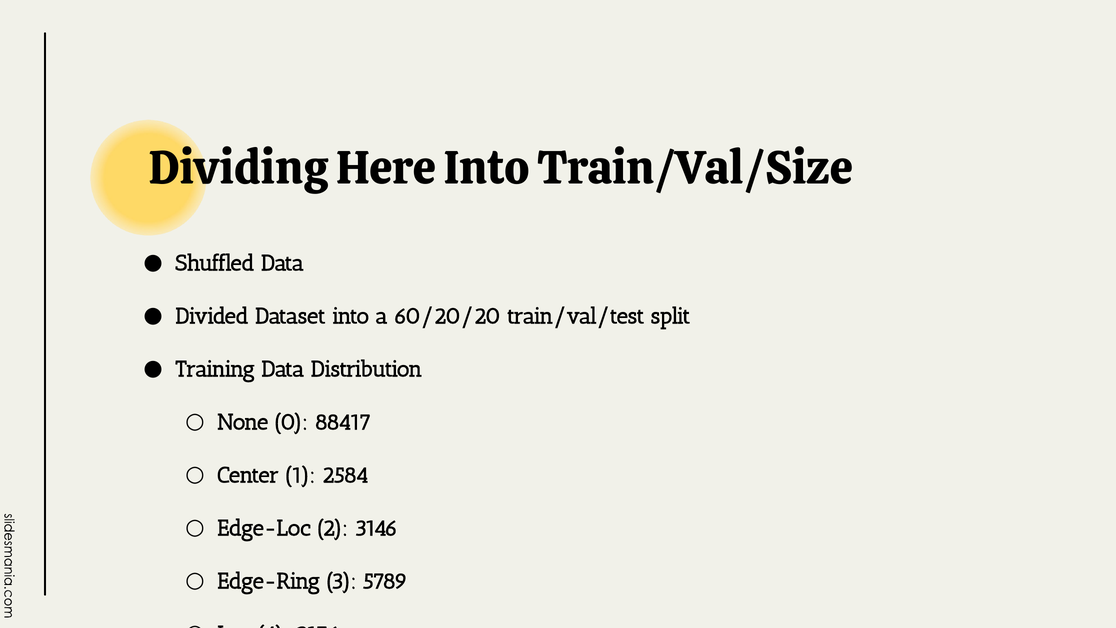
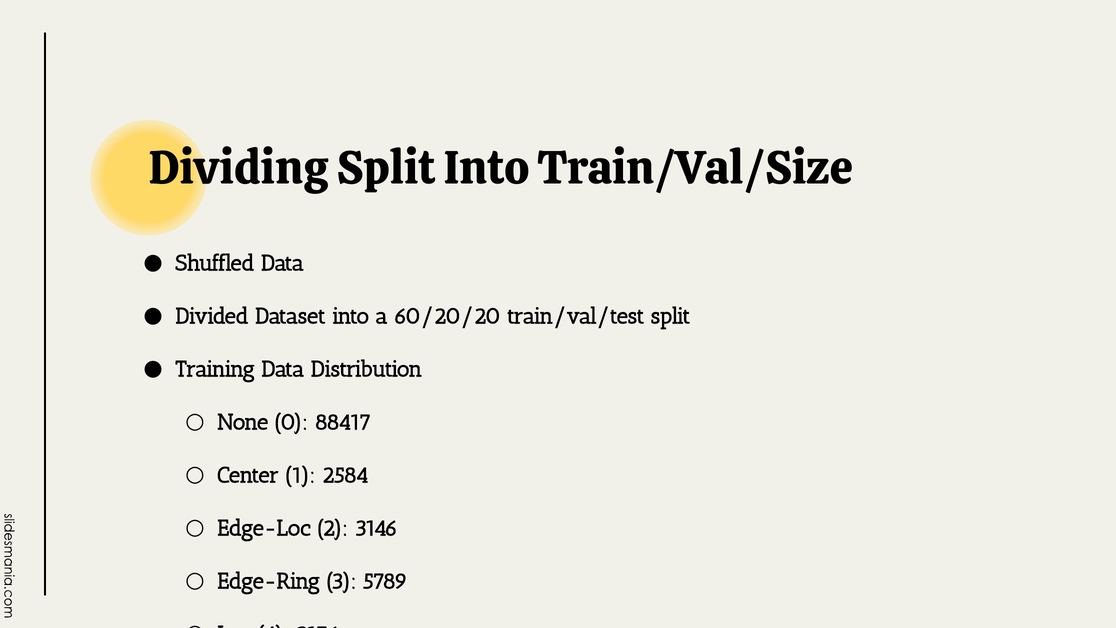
Dividing Here: Here -> Split (386, 168)
